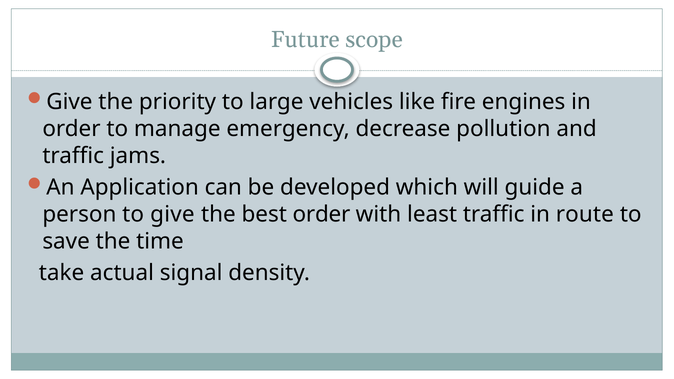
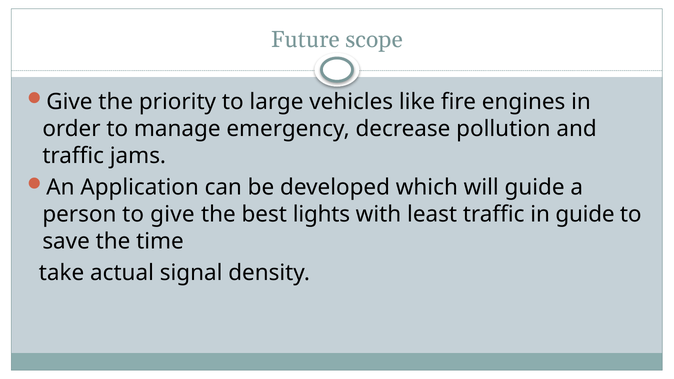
best order: order -> lights (321, 214)
in route: route -> guide (585, 214)
